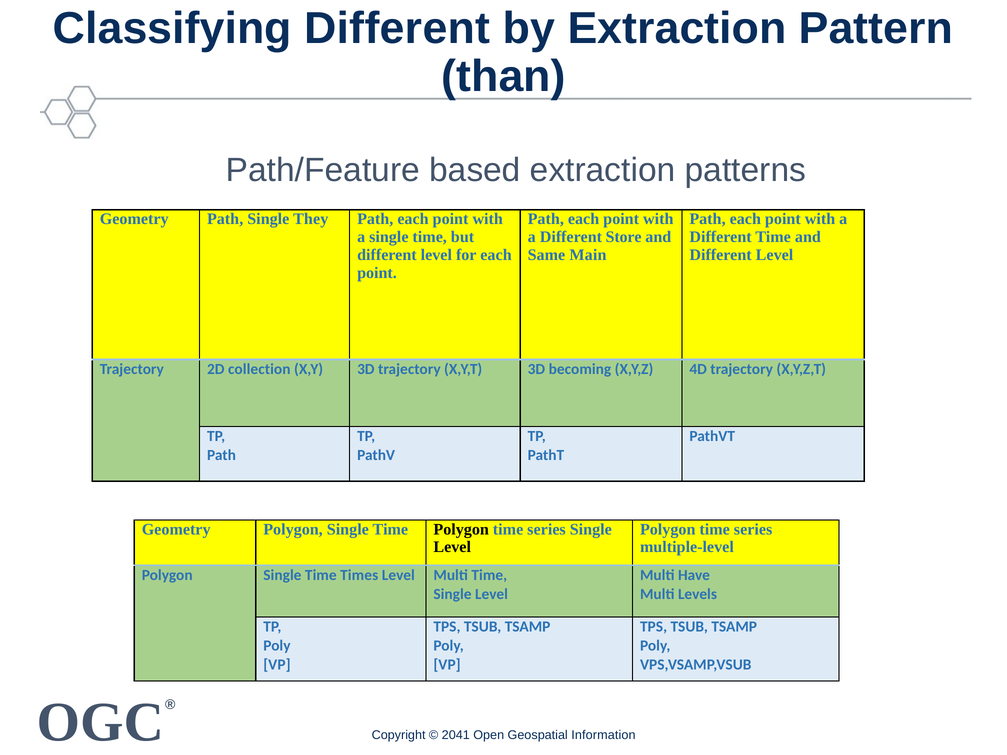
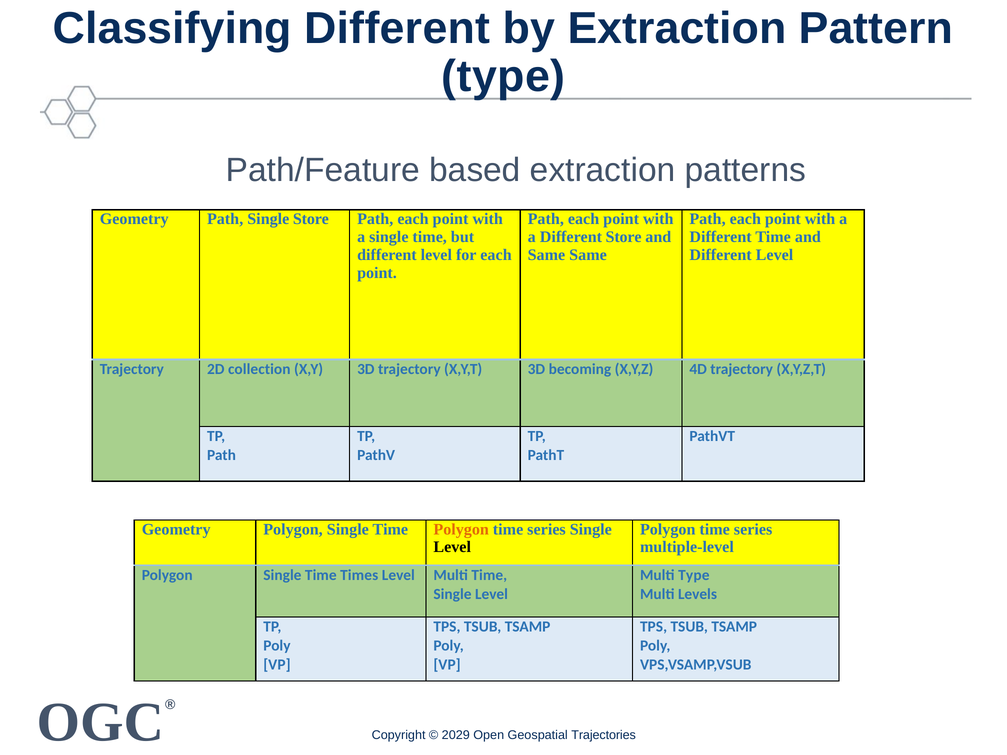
than: than -> type (503, 77)
Single They: They -> Store (311, 219)
Same Main: Main -> Same (588, 255)
Polygon colour: black -> orange (461, 529)
Multi Have: Have -> Type (694, 575)
2041: 2041 -> 2029 (456, 735)
Information: Information -> Trajectories (604, 735)
